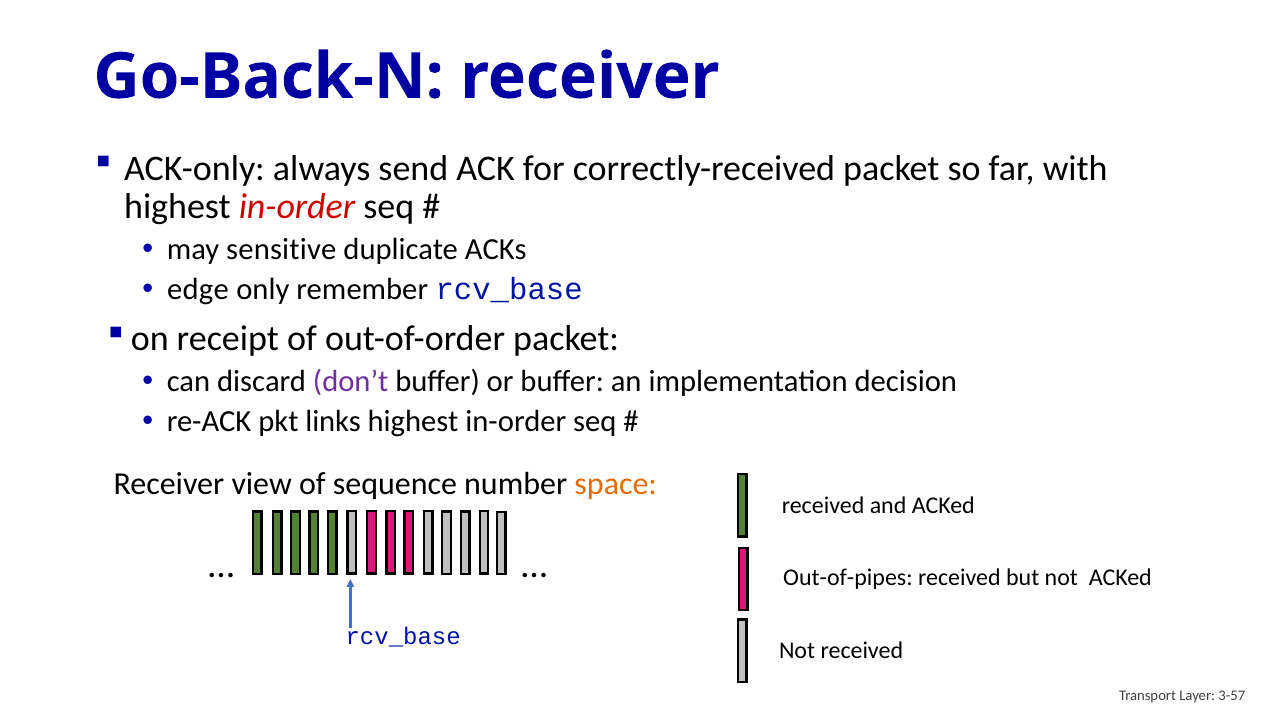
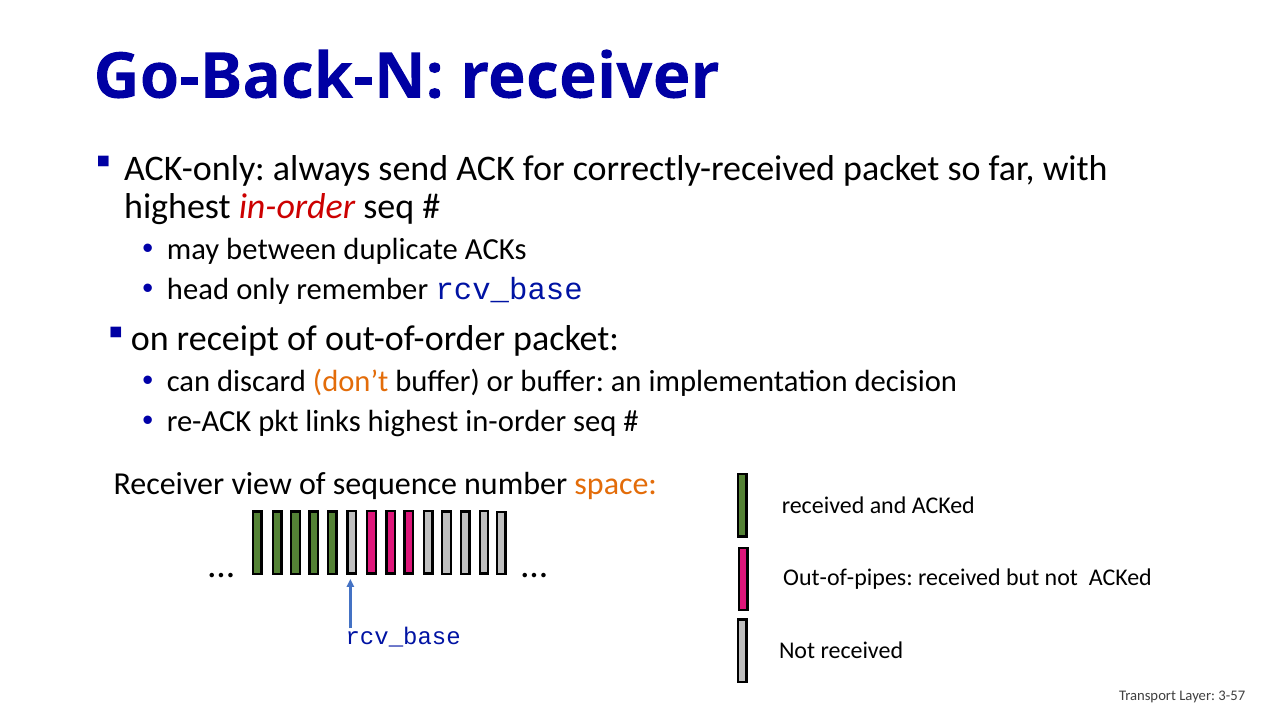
sensitive: sensitive -> between (281, 250)
edge: edge -> head (198, 290)
don’t colour: purple -> orange (351, 382)
